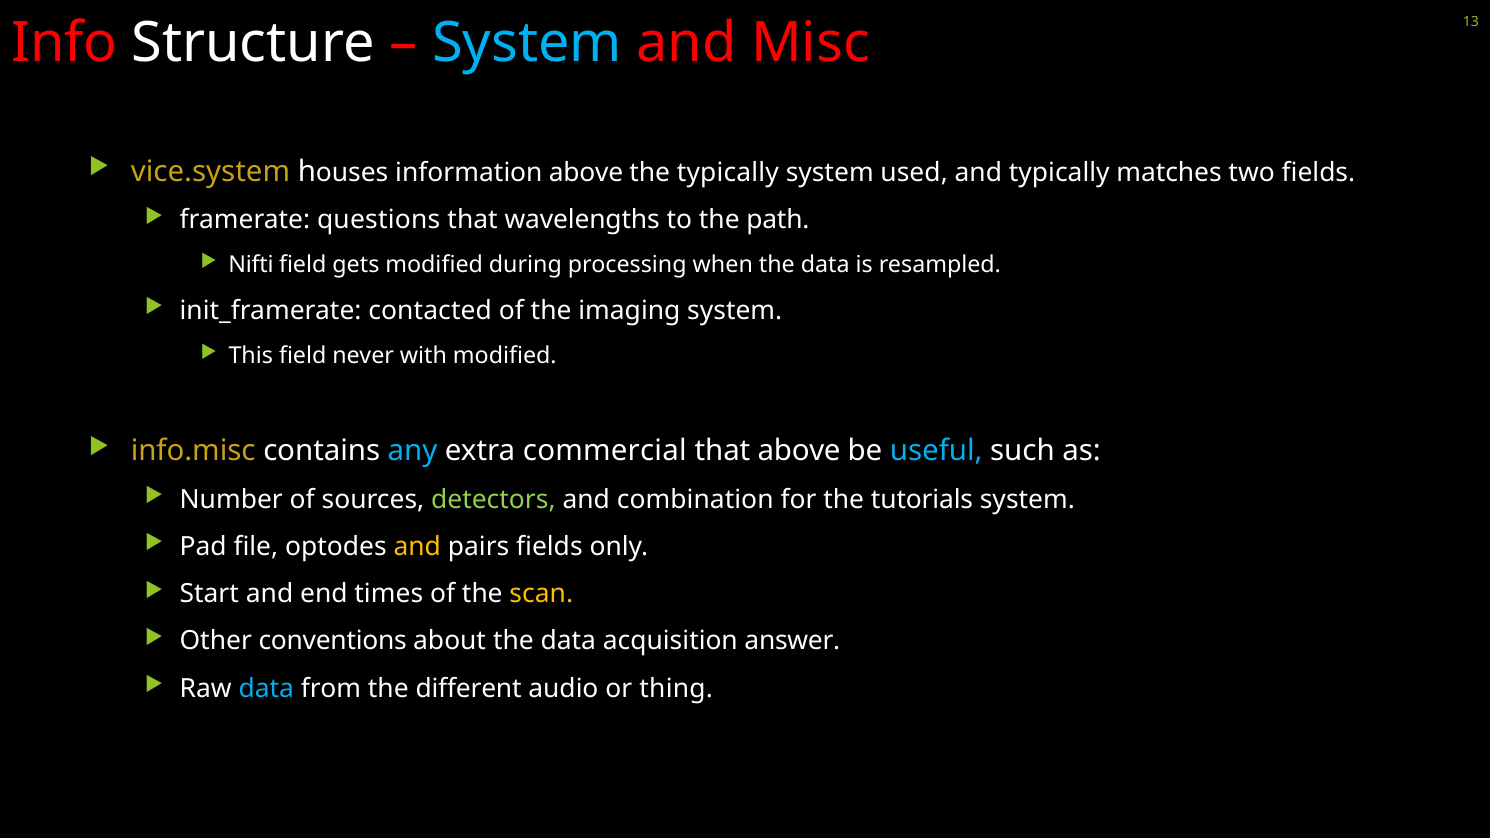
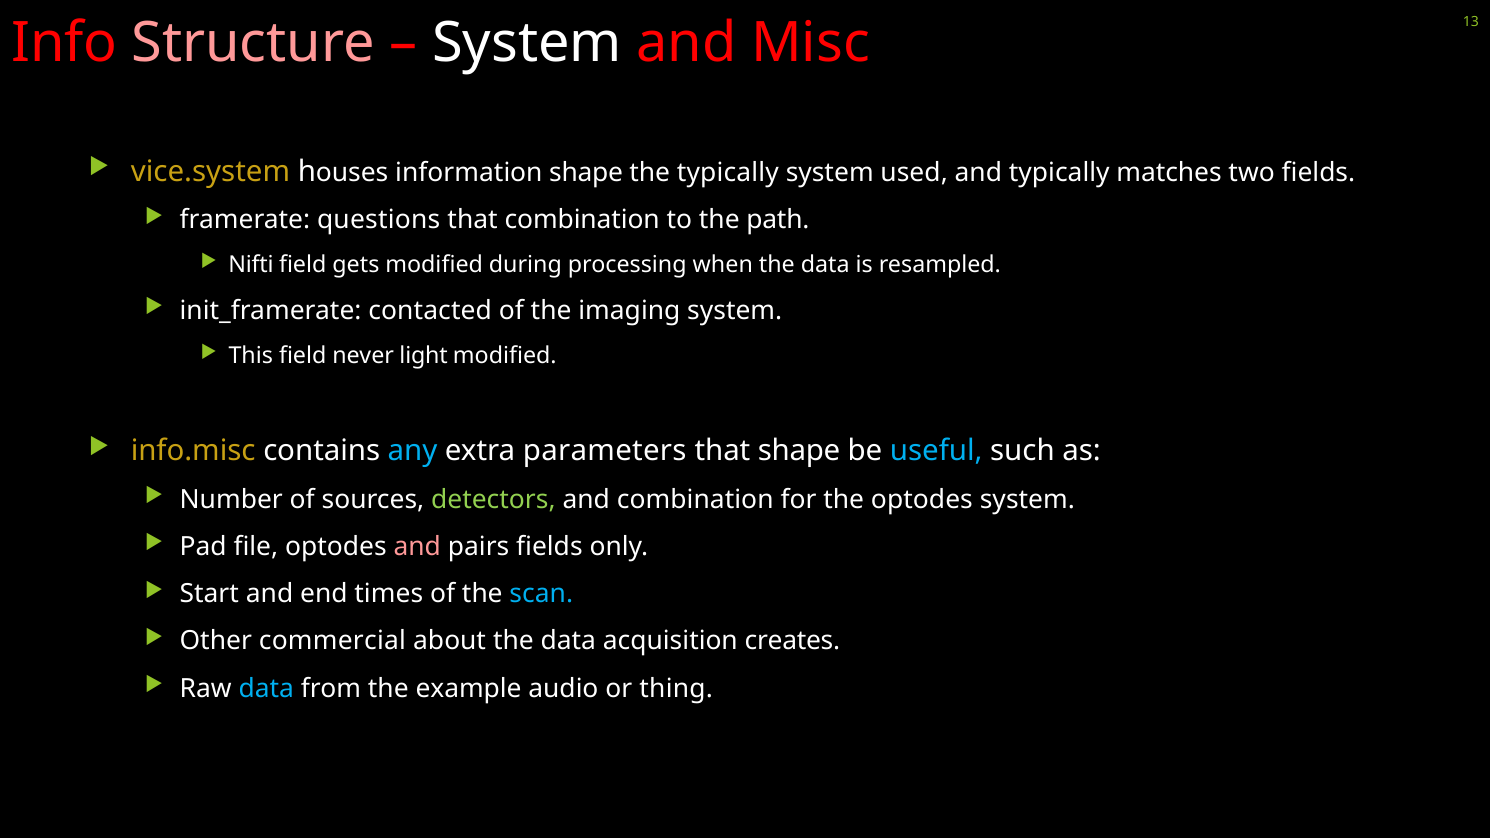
Structure colour: white -> pink (254, 43)
System colour: light blue -> white (527, 43)
information above: above -> shape (586, 172)
that wavelengths: wavelengths -> combination (582, 220)
with: with -> light (424, 356)
commercial: commercial -> parameters (605, 451)
that above: above -> shape (799, 451)
the tutorials: tutorials -> optodes (922, 500)
and colour: yellow -> pink (417, 547)
scan colour: yellow -> light blue (541, 594)
conventions: conventions -> commercial (332, 641)
answer: answer -> creates (792, 641)
different: different -> example (468, 688)
